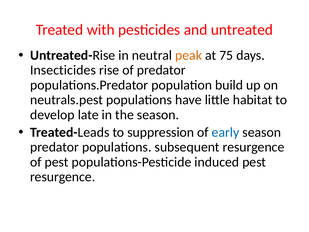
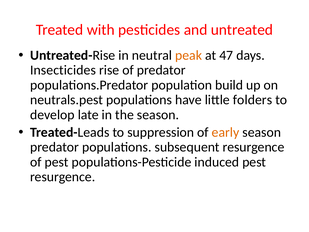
75: 75 -> 47 (226, 55)
habitat: habitat -> folders (253, 100)
early colour: blue -> orange (226, 132)
